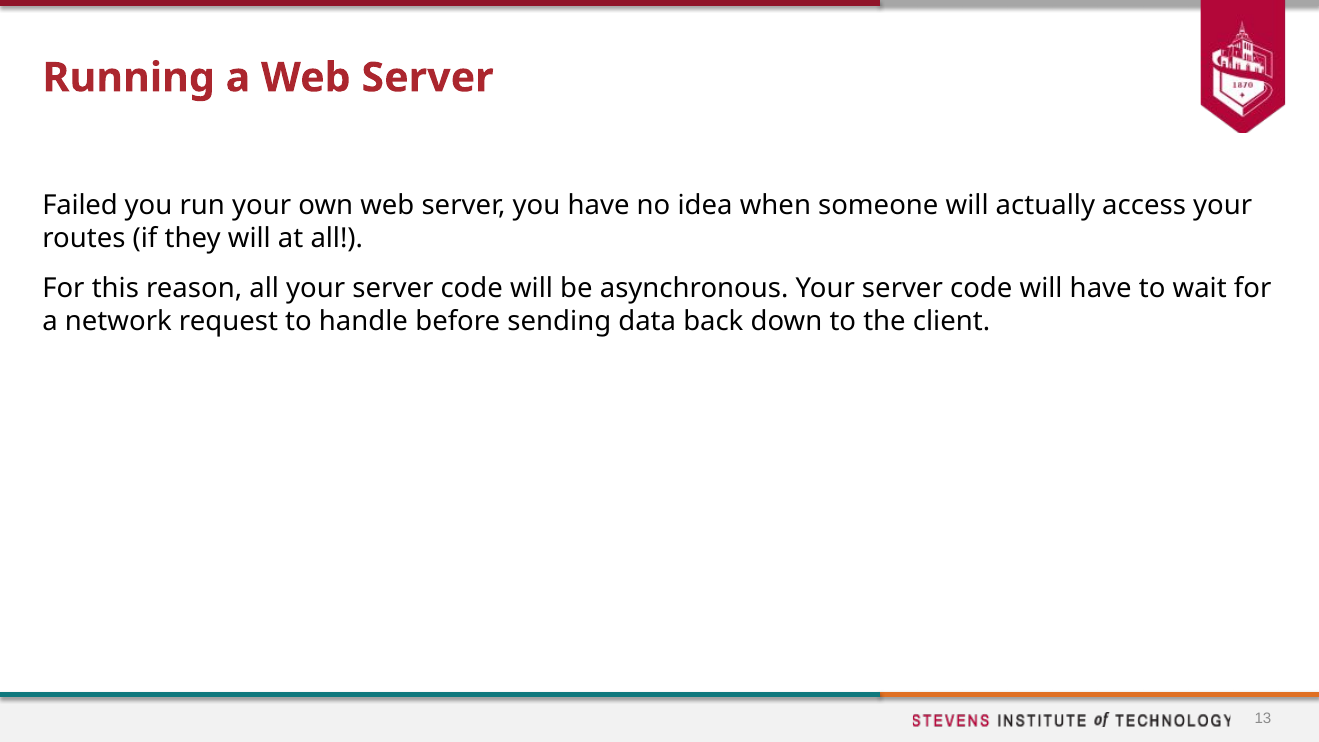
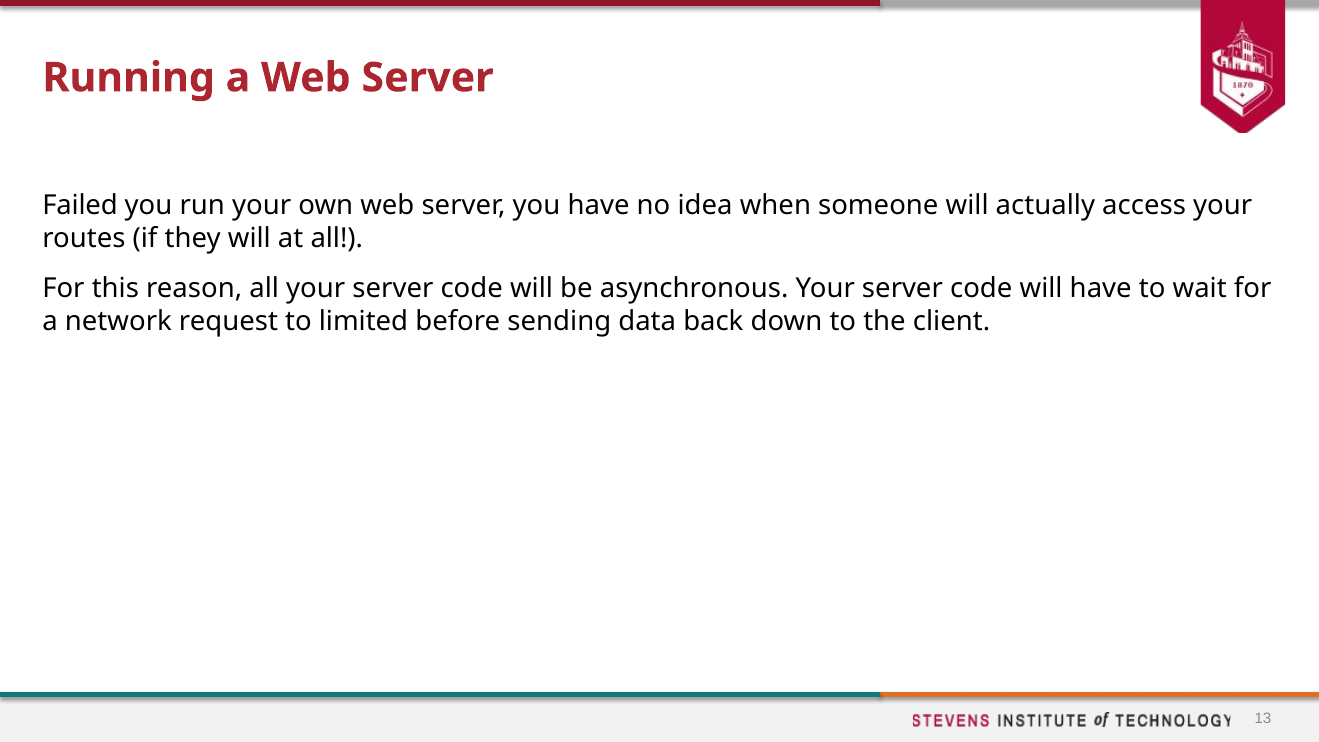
handle: handle -> limited (364, 321)
